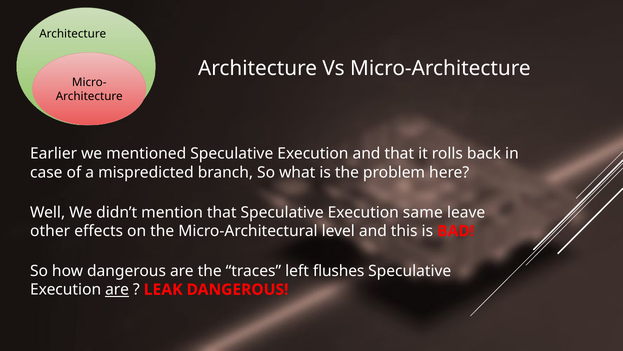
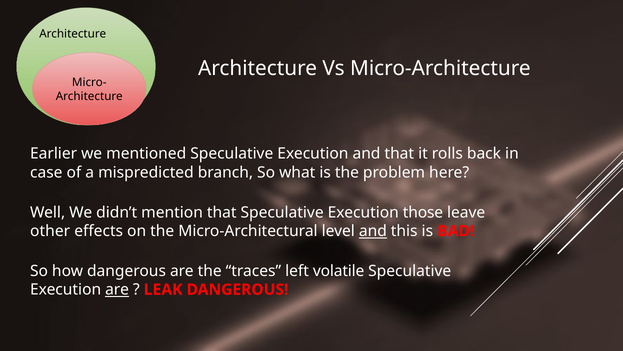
same: same -> those (423, 212)
and underline: none -> present (373, 231)
flushes: flushes -> volatile (339, 270)
